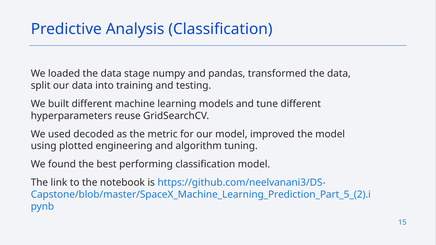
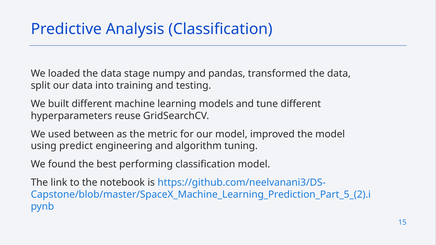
decoded: decoded -> between (94, 134)
plotted: plotted -> predict (76, 146)
